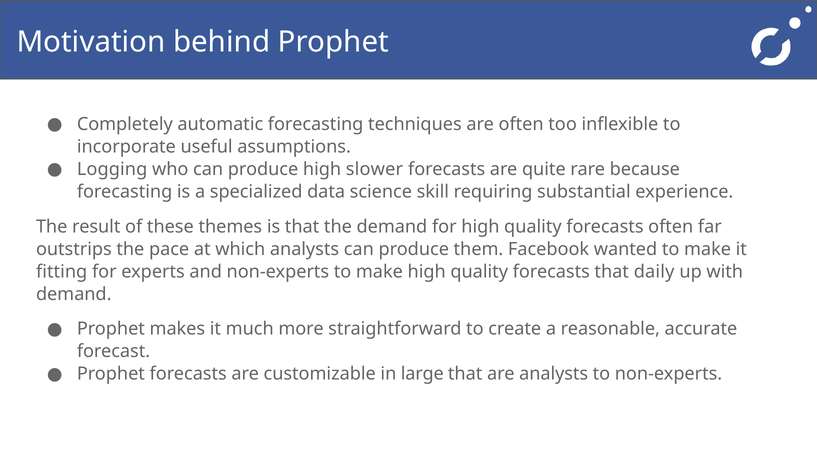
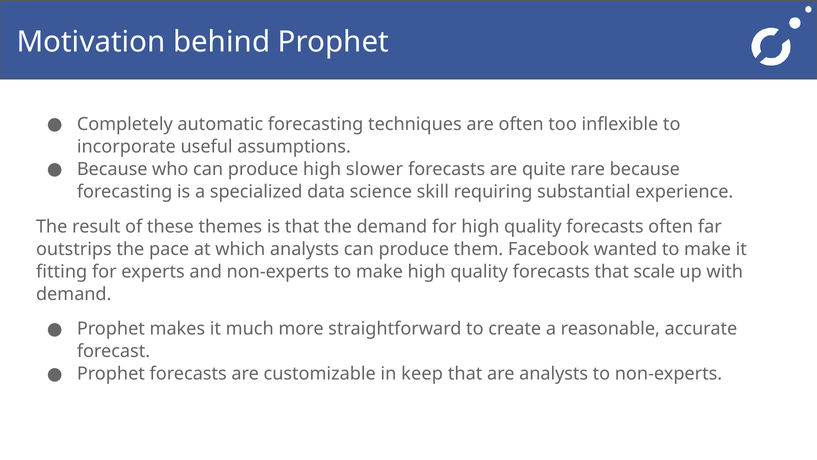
Logging: Logging -> Because (112, 169)
daily: daily -> scale (654, 271)
large: large -> keep (422, 374)
